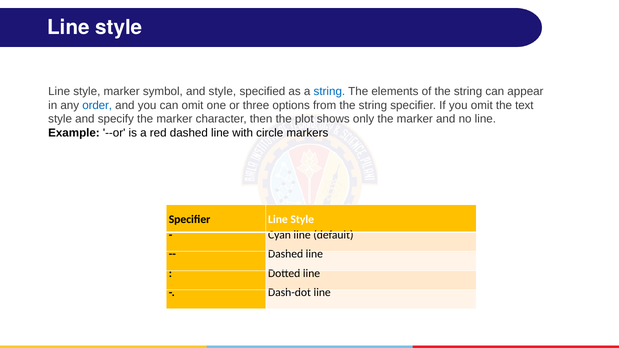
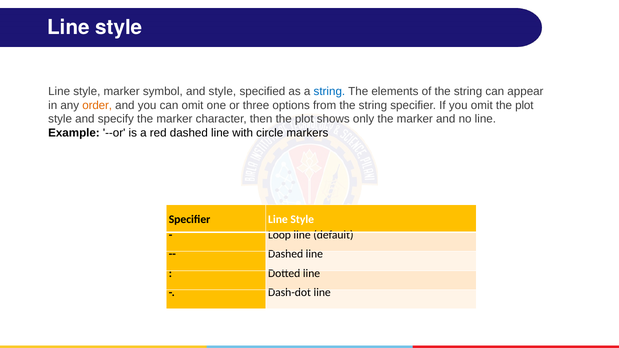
order colour: blue -> orange (97, 105)
omit the text: text -> plot (524, 105)
Cyan: Cyan -> Loop (279, 235)
